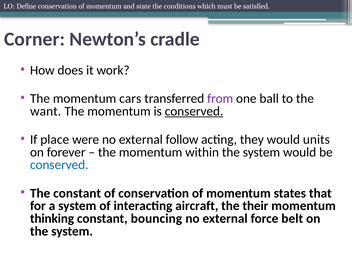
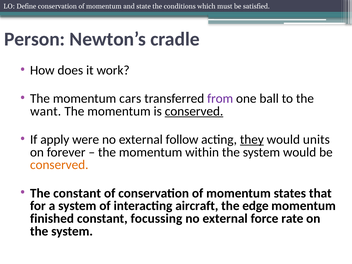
Corner: Corner -> Person (35, 39)
place: place -> apply (55, 139)
they underline: none -> present (252, 139)
conserved colour: blue -> orange (59, 165)
their: their -> edge (255, 206)
thinking: thinking -> finished (52, 219)
bouncing: bouncing -> focussing (156, 219)
belt: belt -> rate (292, 219)
